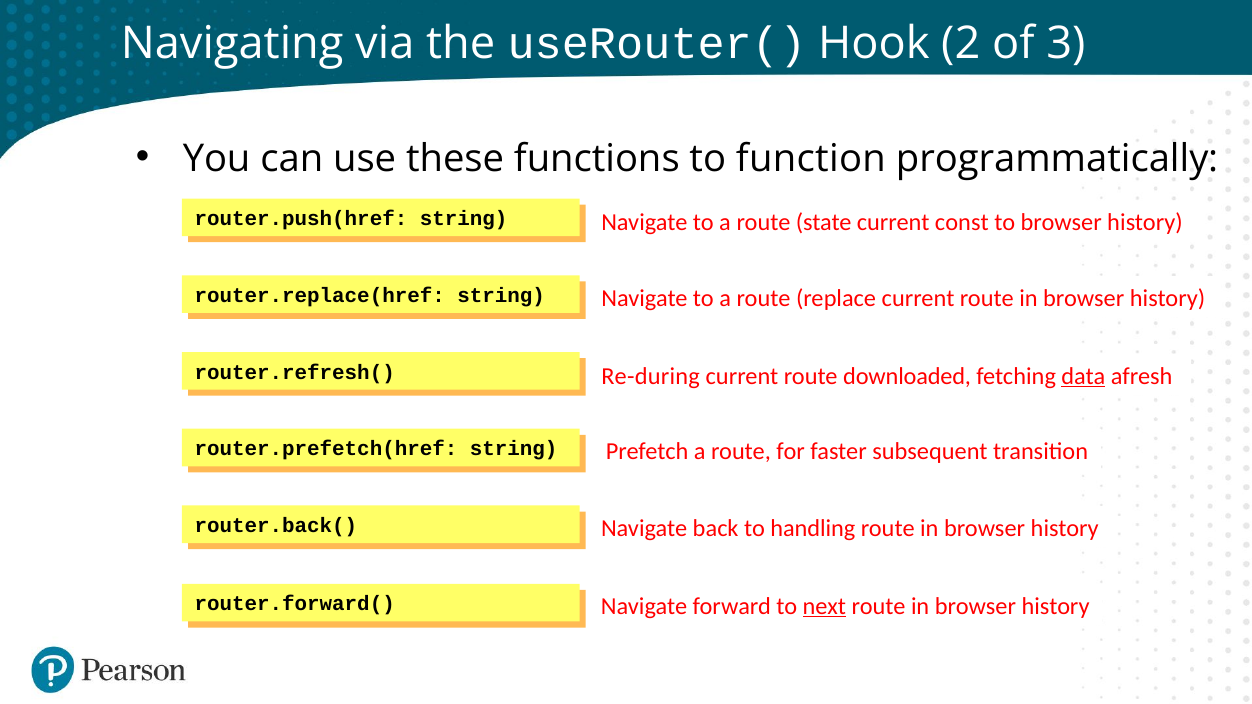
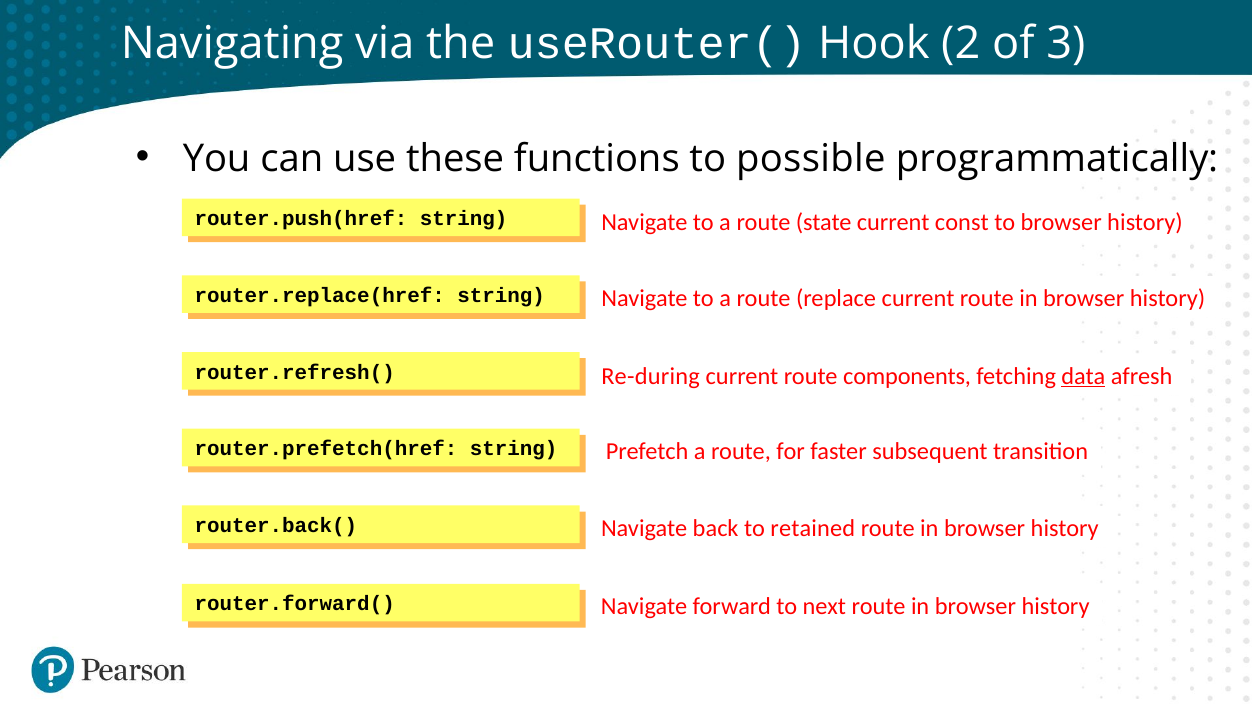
function: function -> possible (811, 158)
downloaded: downloaded -> components (907, 376)
handling: handling -> retained (813, 529)
next underline: present -> none (824, 606)
